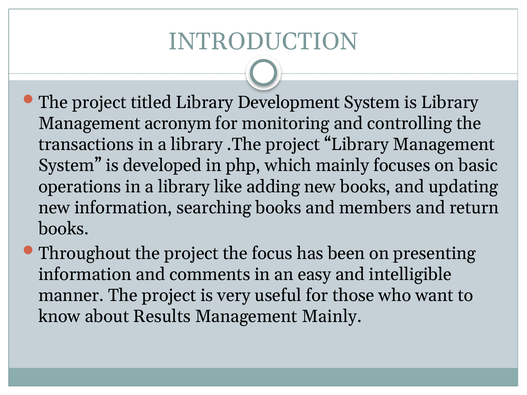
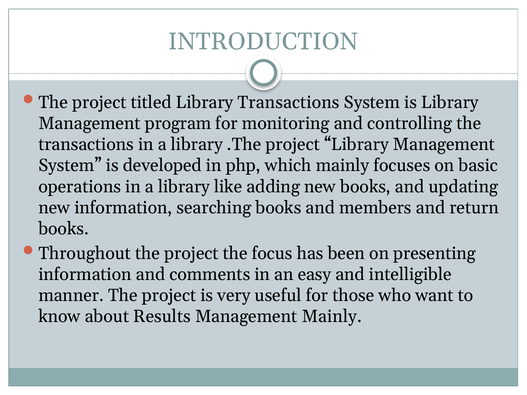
Library Development: Development -> Transactions (288, 102)
acronym: acronym -> program (178, 123)
